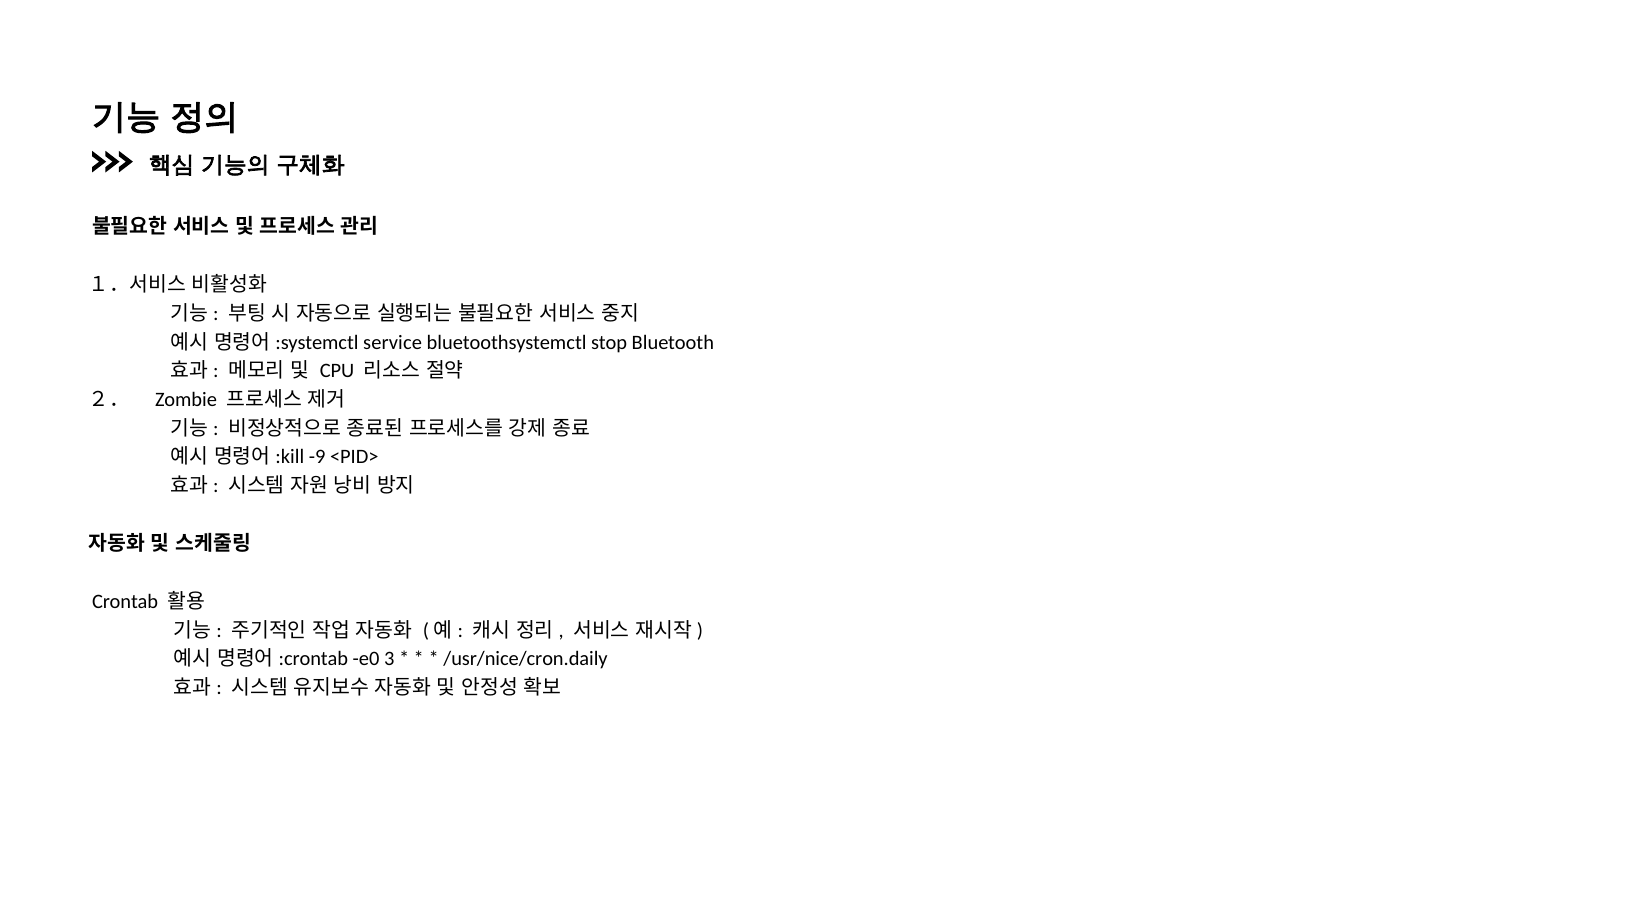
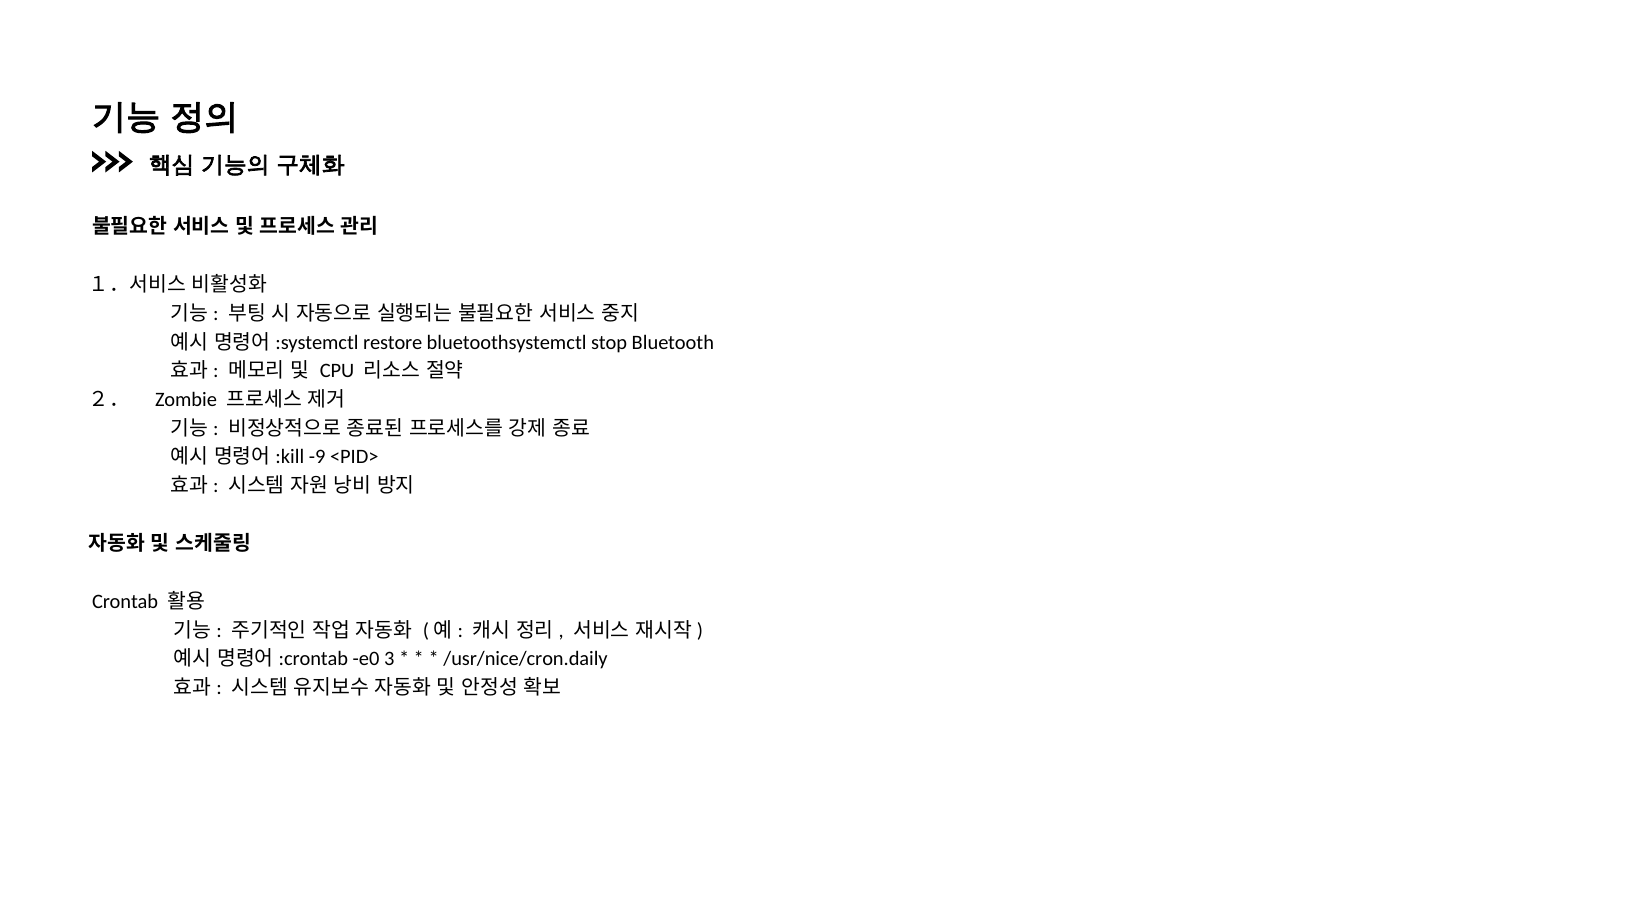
service: service -> restore (393, 342)
